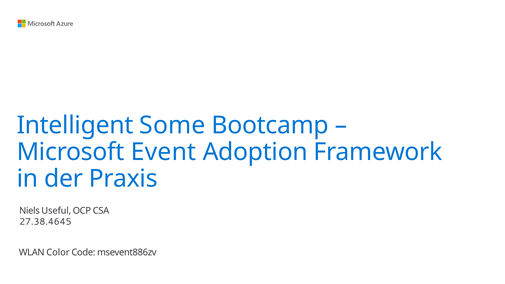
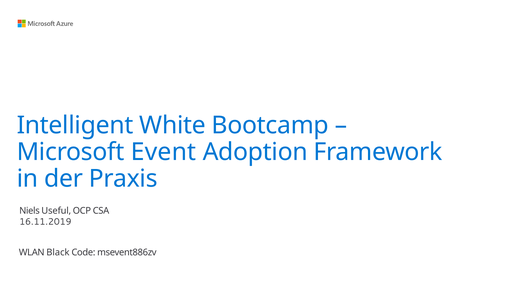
Some: Some -> White (173, 125)
27.38.4645: 27.38.4645 -> 16.11.2019 (45, 222)
Color: Color -> Black (58, 253)
